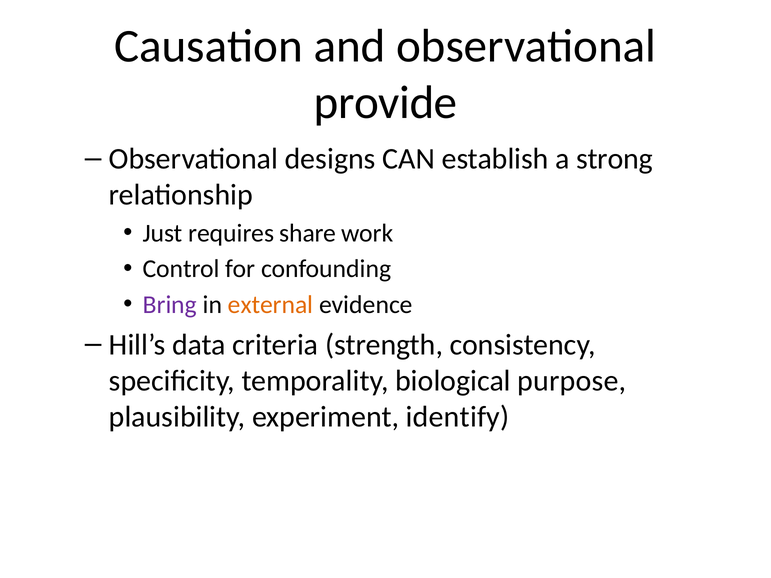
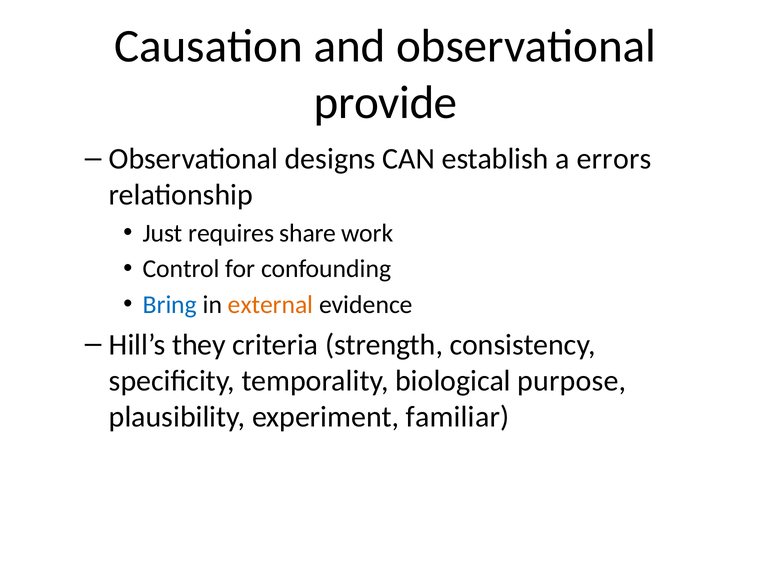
strong: strong -> errors (614, 159)
Bring colour: purple -> blue (170, 305)
data: data -> they (199, 345)
identify: identify -> familiar (458, 417)
